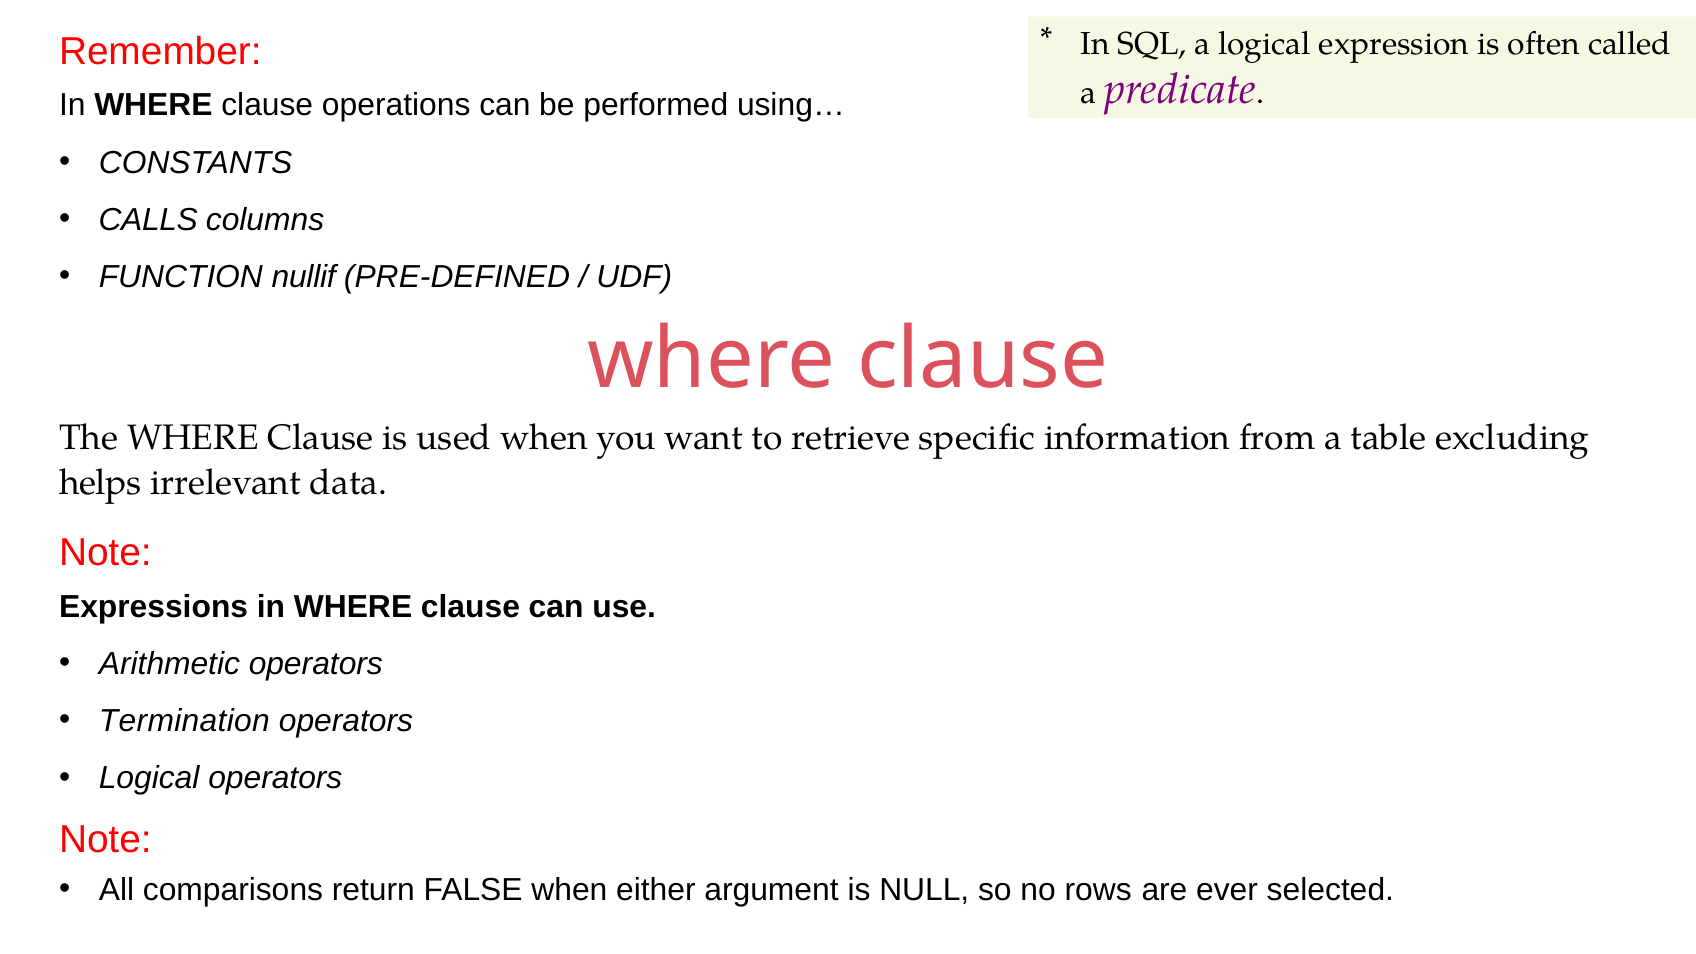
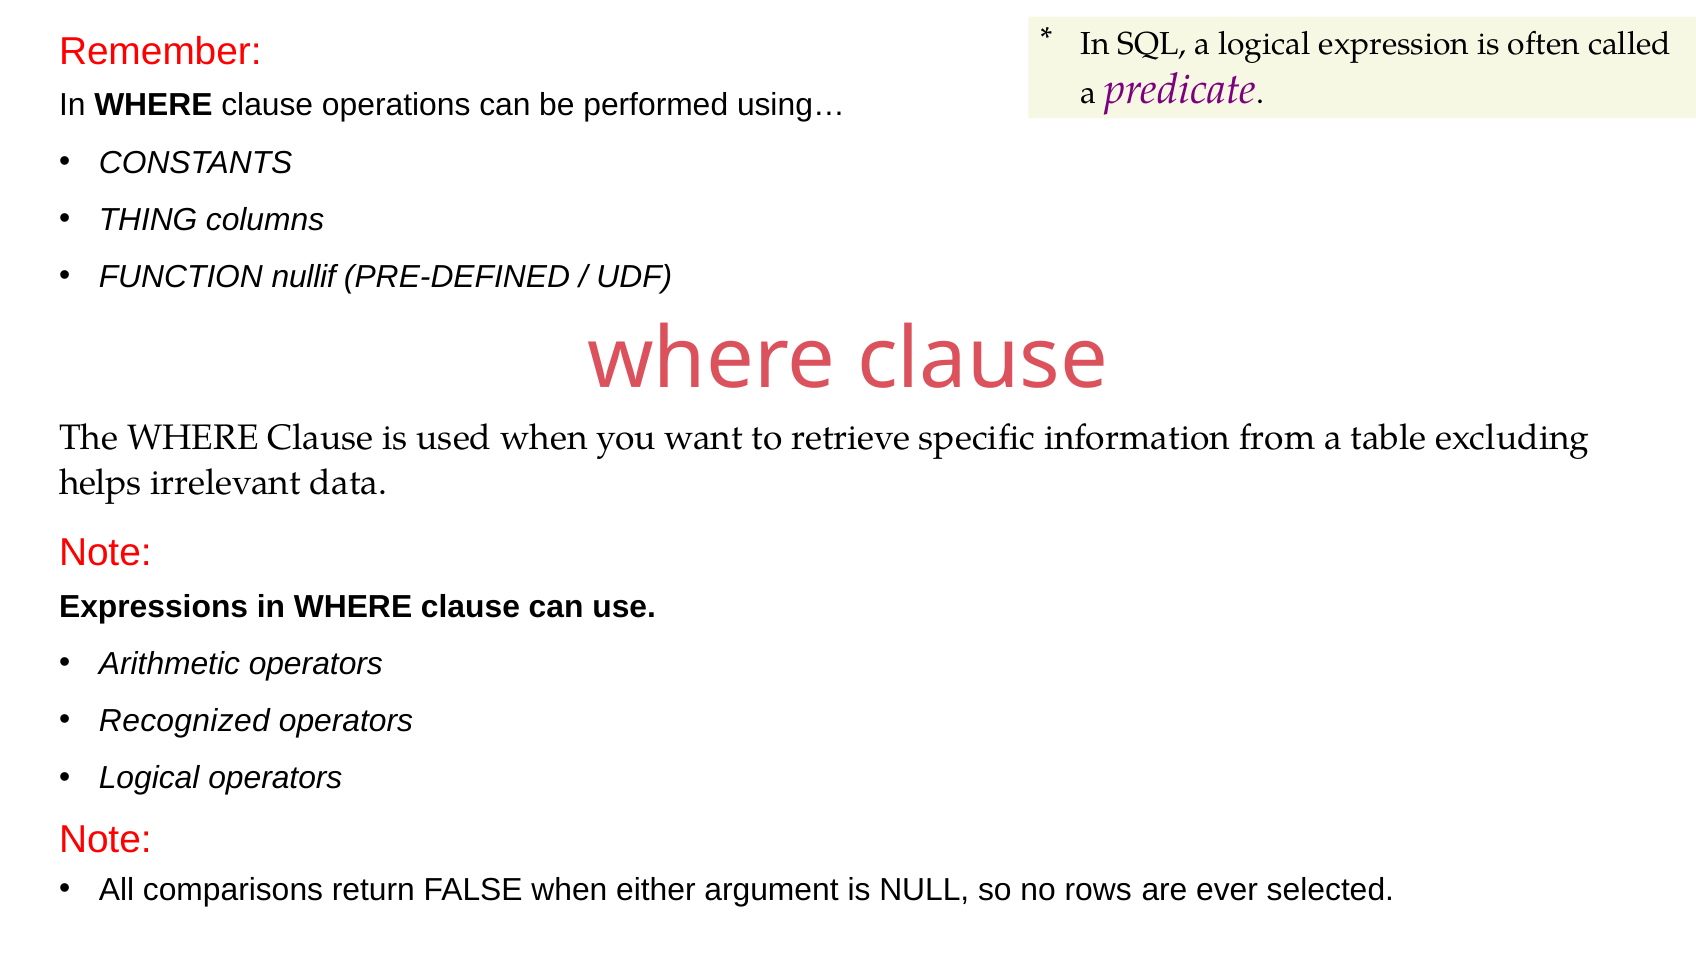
CALLS: CALLS -> THING (148, 220)
Termination: Termination -> Recognized (184, 721)
